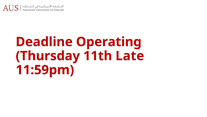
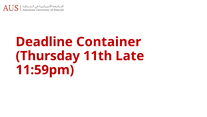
Operating: Operating -> Container (109, 42)
